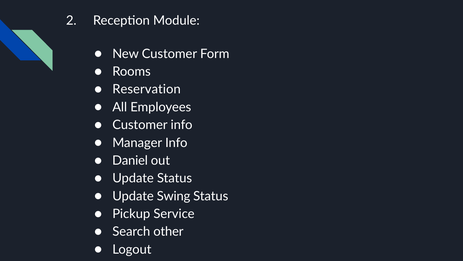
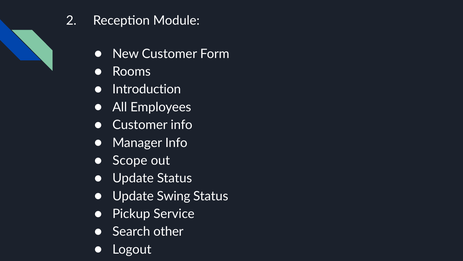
Reservation: Reservation -> Introduction (147, 89)
Daniel: Daniel -> Scope (130, 160)
